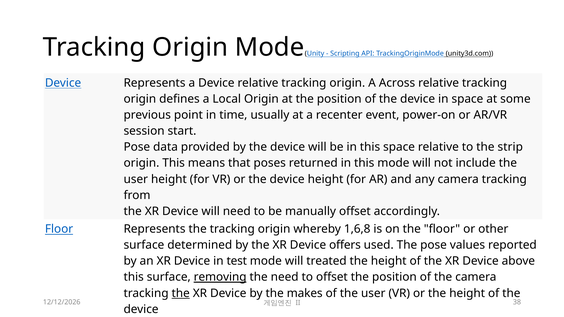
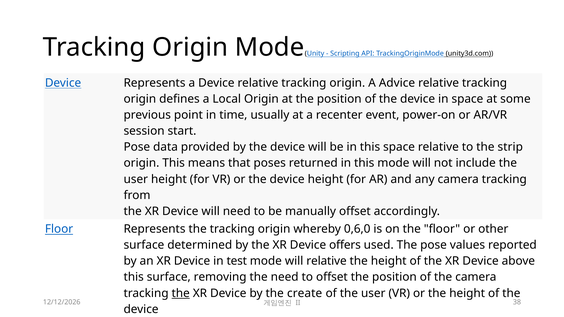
Across: Across -> Advice (397, 83)
1,6,8: 1,6,8 -> 0,6,0 (357, 229)
will treated: treated -> relative (327, 261)
removing underline: present -> none (220, 277)
makes: makes -> create (305, 293)
